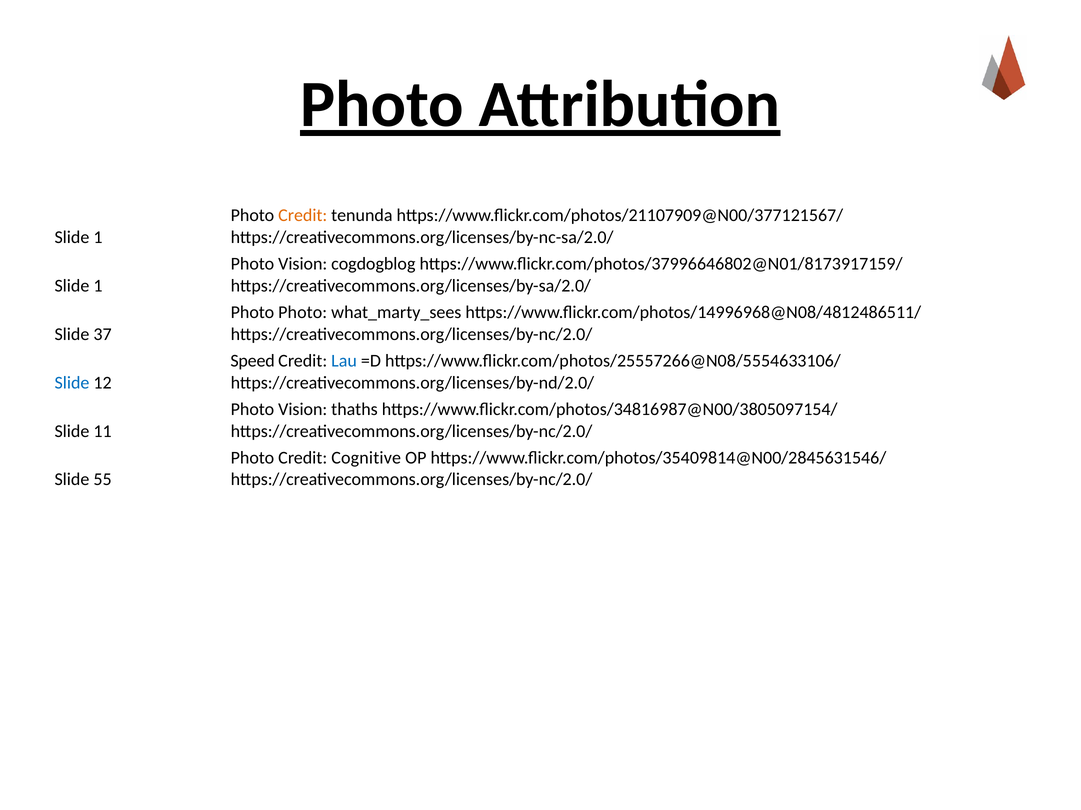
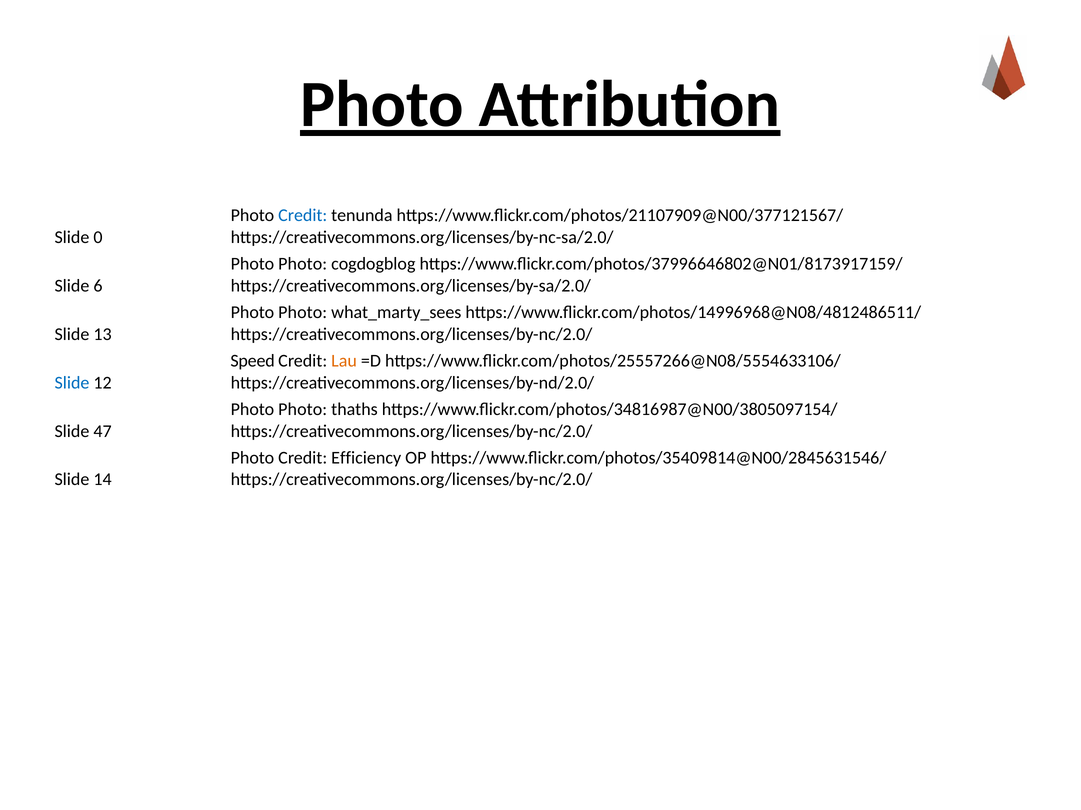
Credit colour: orange -> blue (303, 215)
1: 1 -> 0 (98, 237)
Vision: Vision -> Photo (303, 264)
1: 1 -> 6 (98, 286)
37: 37 -> 13 (102, 334)
Lau colour: blue -> orange (344, 361)
Vision: Vision -> Photo (303, 410)
11: 11 -> 47 (102, 431)
Cognitive: Cognitive -> Efficiency (366, 458)
55: 55 -> 14 (102, 480)
